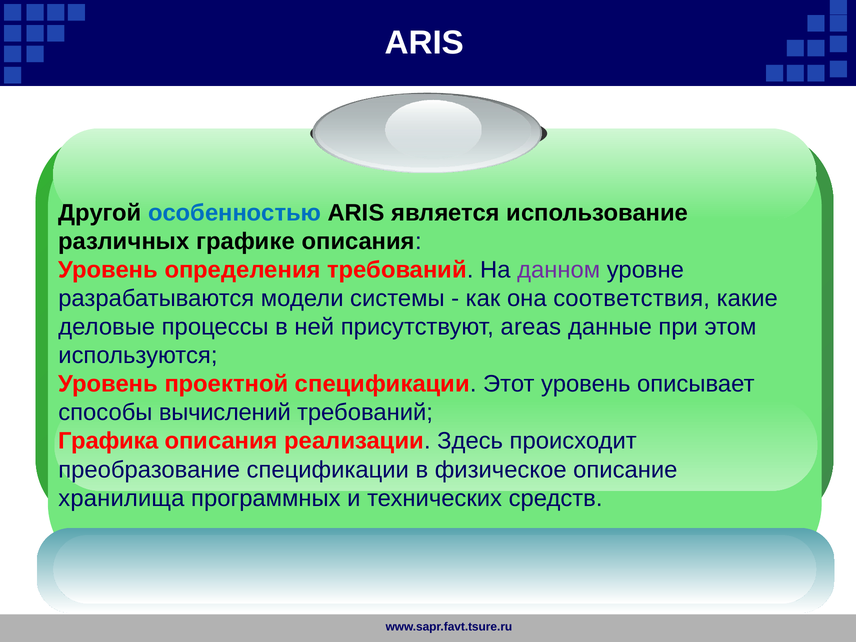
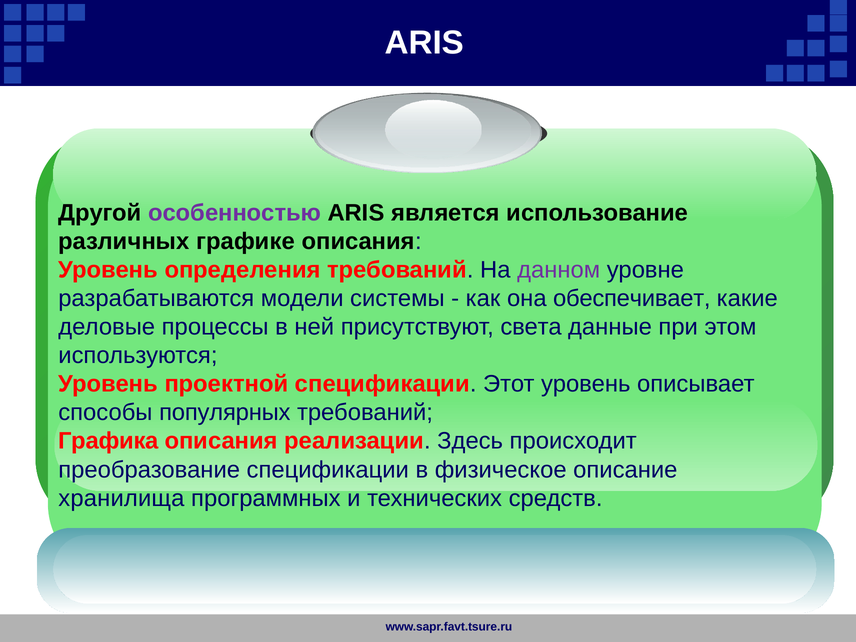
особенностью colour: blue -> purple (235, 213)
соответствия: соответствия -> обеспечивает (632, 298)
areas: areas -> света (531, 327)
вычислений: вычислений -> популярных (225, 413)
